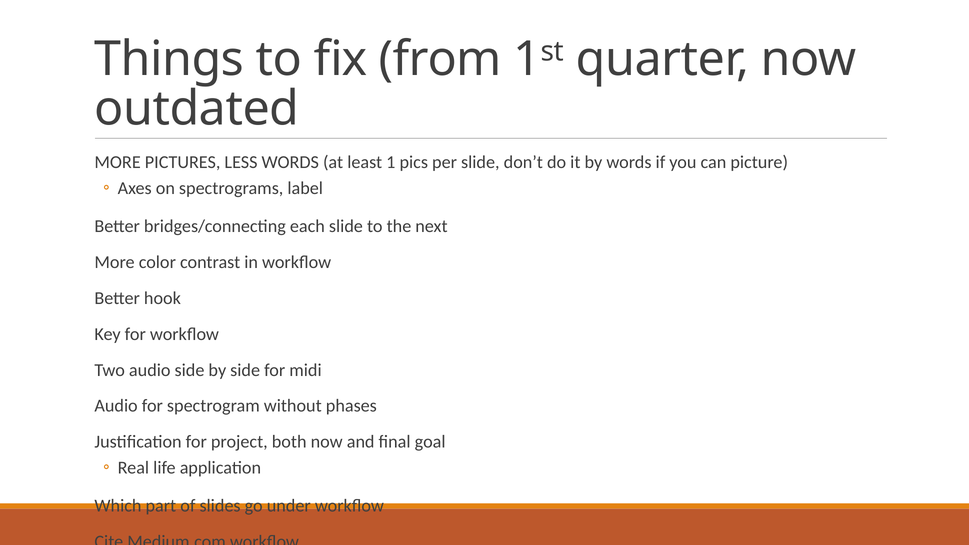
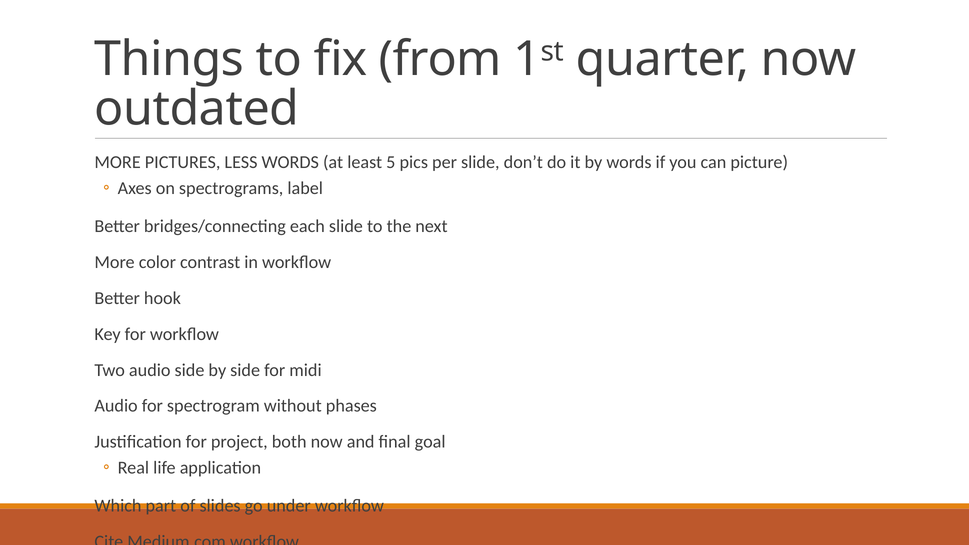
least 1: 1 -> 5 (391, 162)
